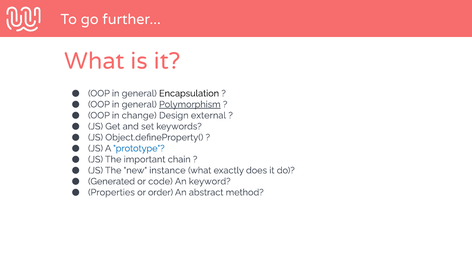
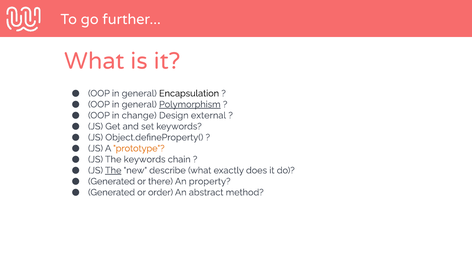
prototype colour: blue -> orange (139, 149)
The important: important -> keywords (145, 160)
The underline: none -> present (113, 171)
instance: instance -> describe (168, 171)
code: code -> there (160, 182)
keyword: keyword -> property (210, 182)
Properties: Properties -> Generated (112, 193)
